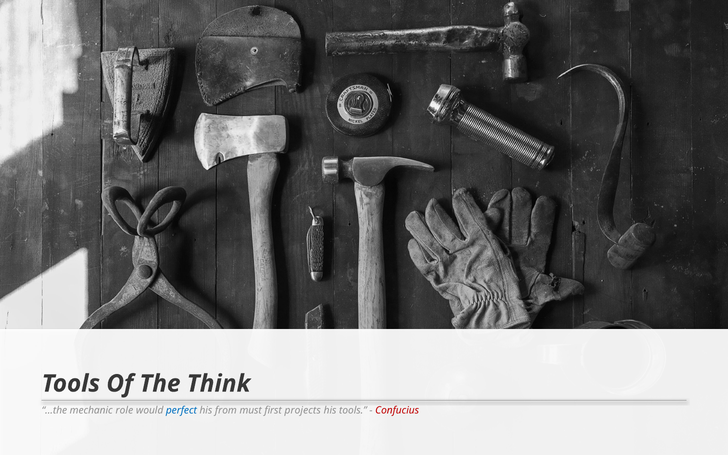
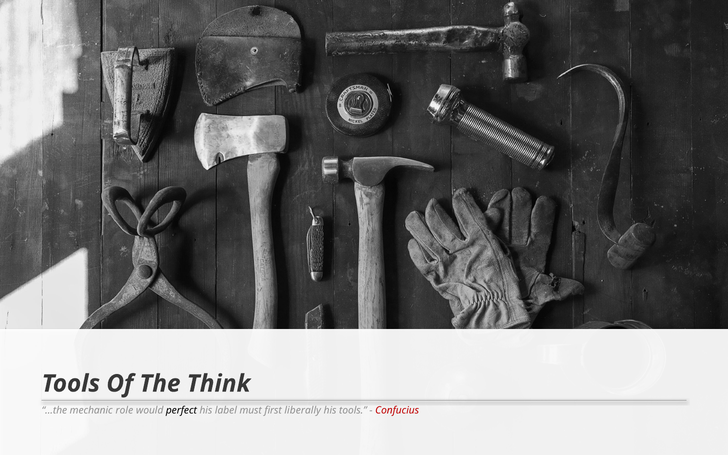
perfect colour: blue -> black (181, 411)
from: from -> label (226, 411)
projects: projects -> liberally (303, 411)
